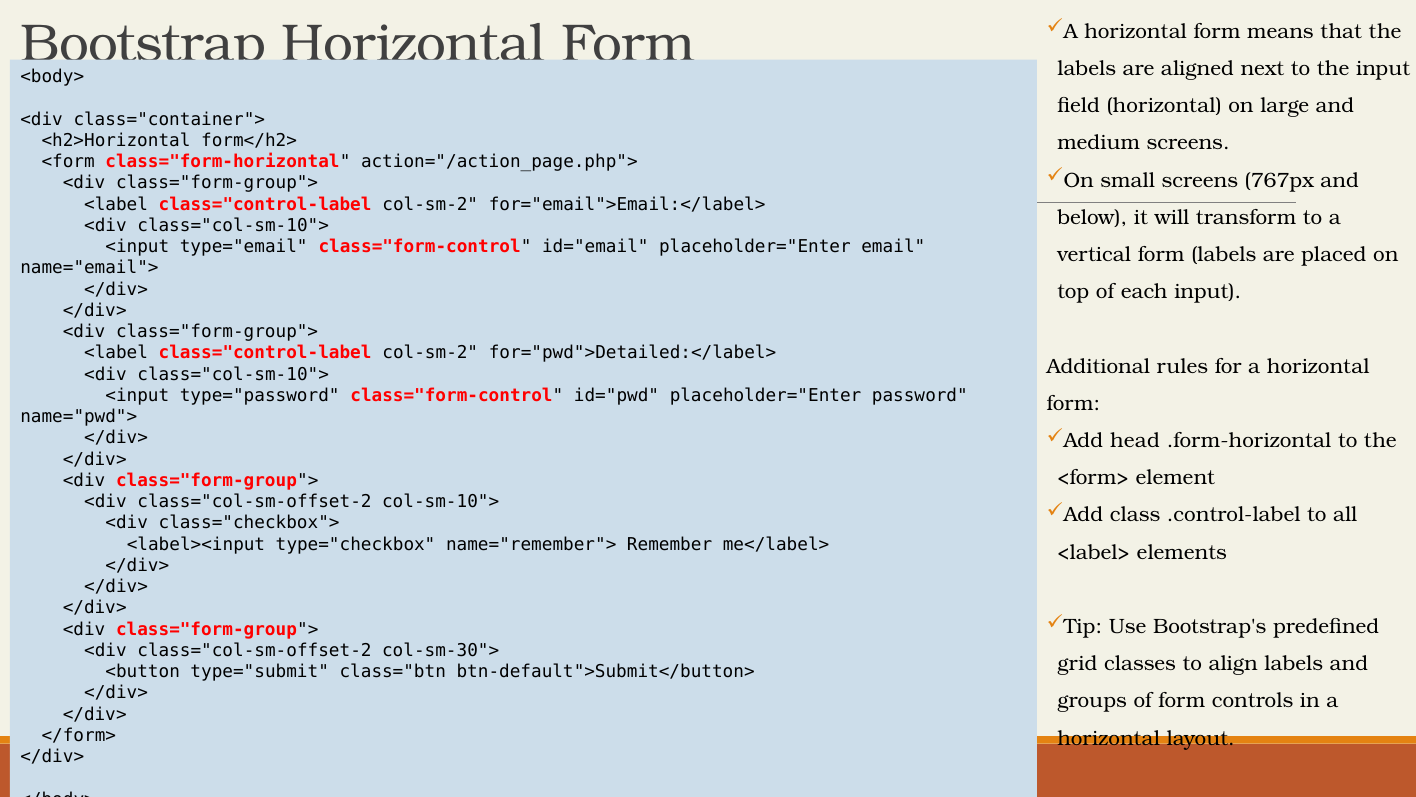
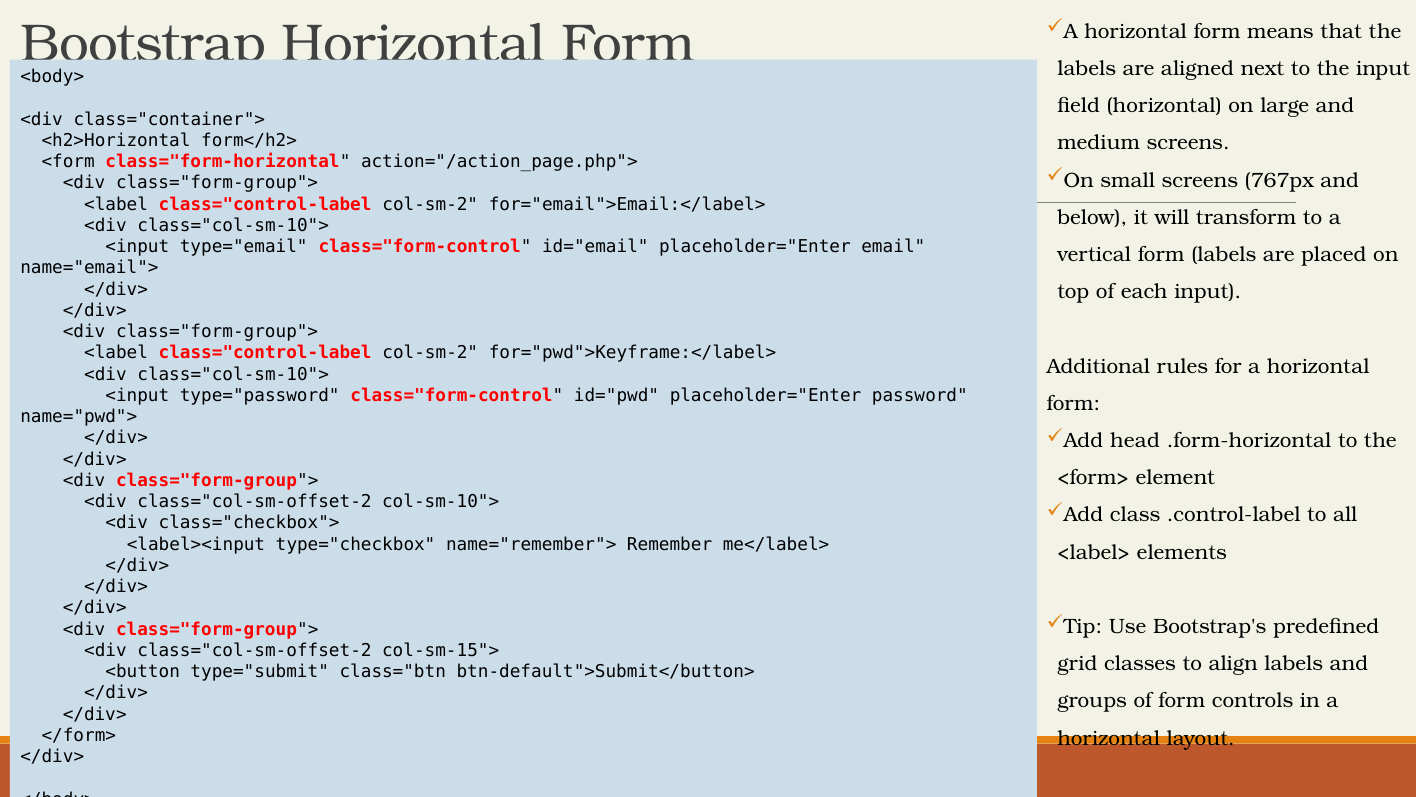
for="pwd">Detailed:</label>: for="pwd">Detailed:</label> -> for="pwd">Keyframe:</label> (633, 353)
col-sm-30">: col-sm-30"> -> col-sm-15"> (441, 650)
